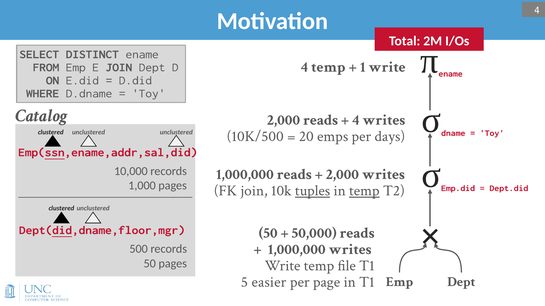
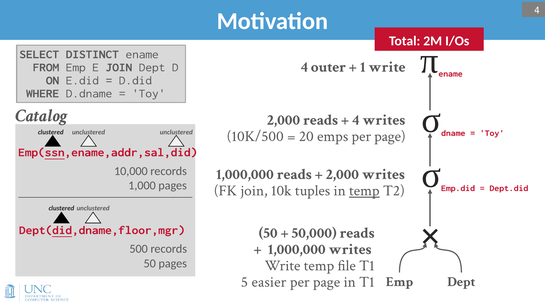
4 temp: temp -> outer (328, 67)
emps per days: days -> page (390, 136)
tuples underline: present -> none (313, 191)
